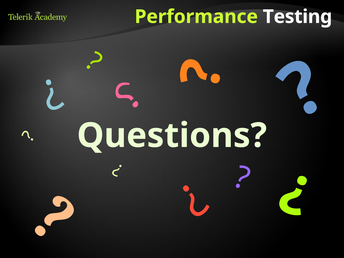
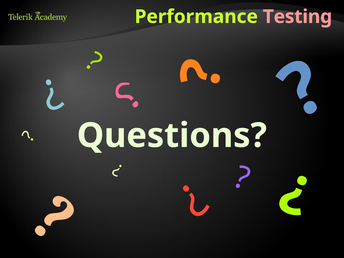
Testing colour: white -> pink (298, 17)
